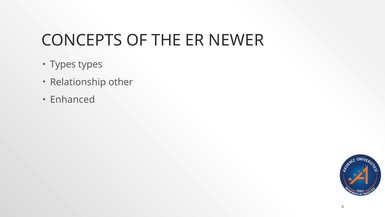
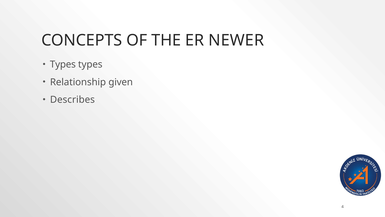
other: other -> given (121, 82)
Enhanced: Enhanced -> Describes (72, 100)
